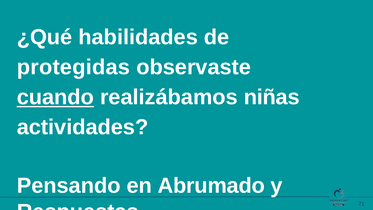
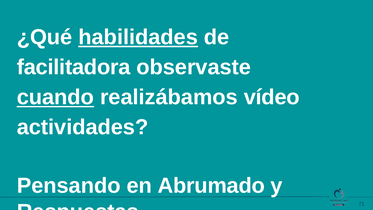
habilidades underline: none -> present (138, 37)
protegidas: protegidas -> facilitadora (74, 67)
niñas: niñas -> vídeo (272, 97)
